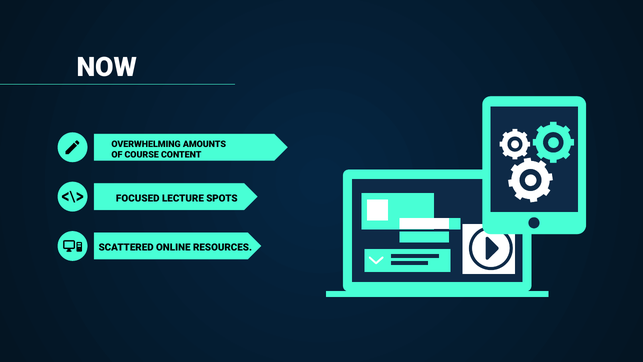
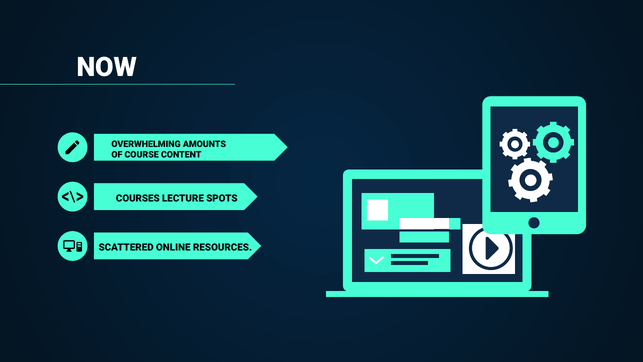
FOCUSED: FOCUSED -> COURSES (138, 198)
